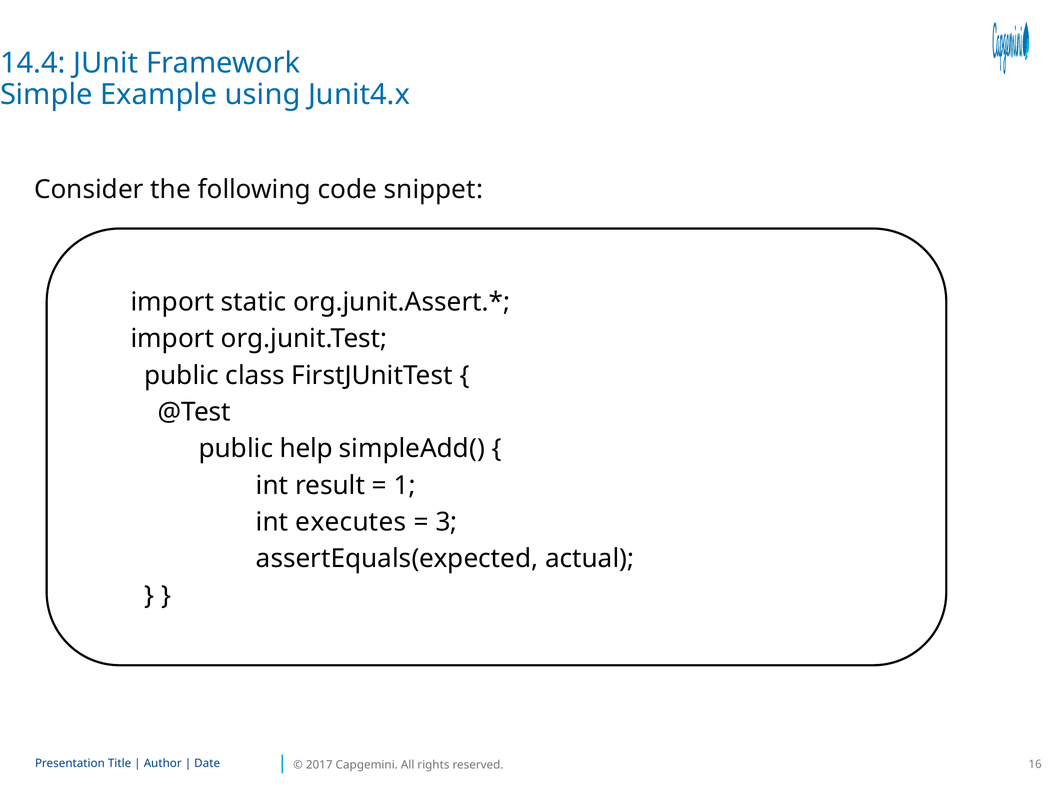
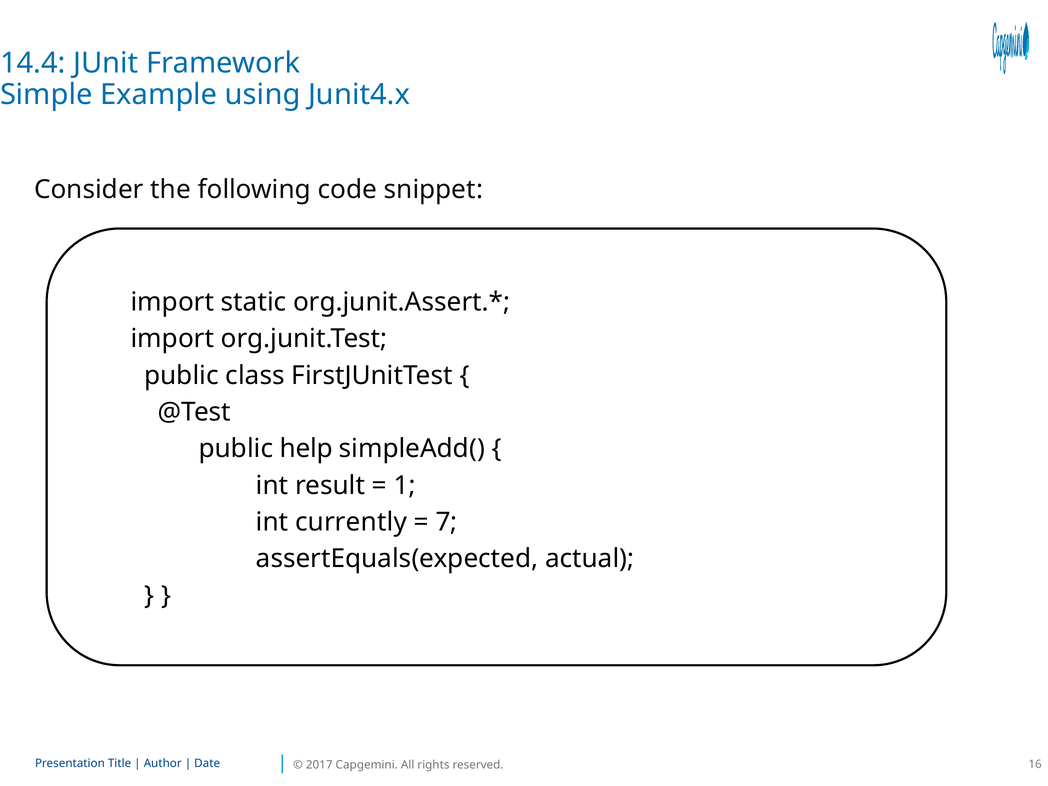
executes: executes -> currently (351, 522)
3: 3 -> 7 (447, 522)
